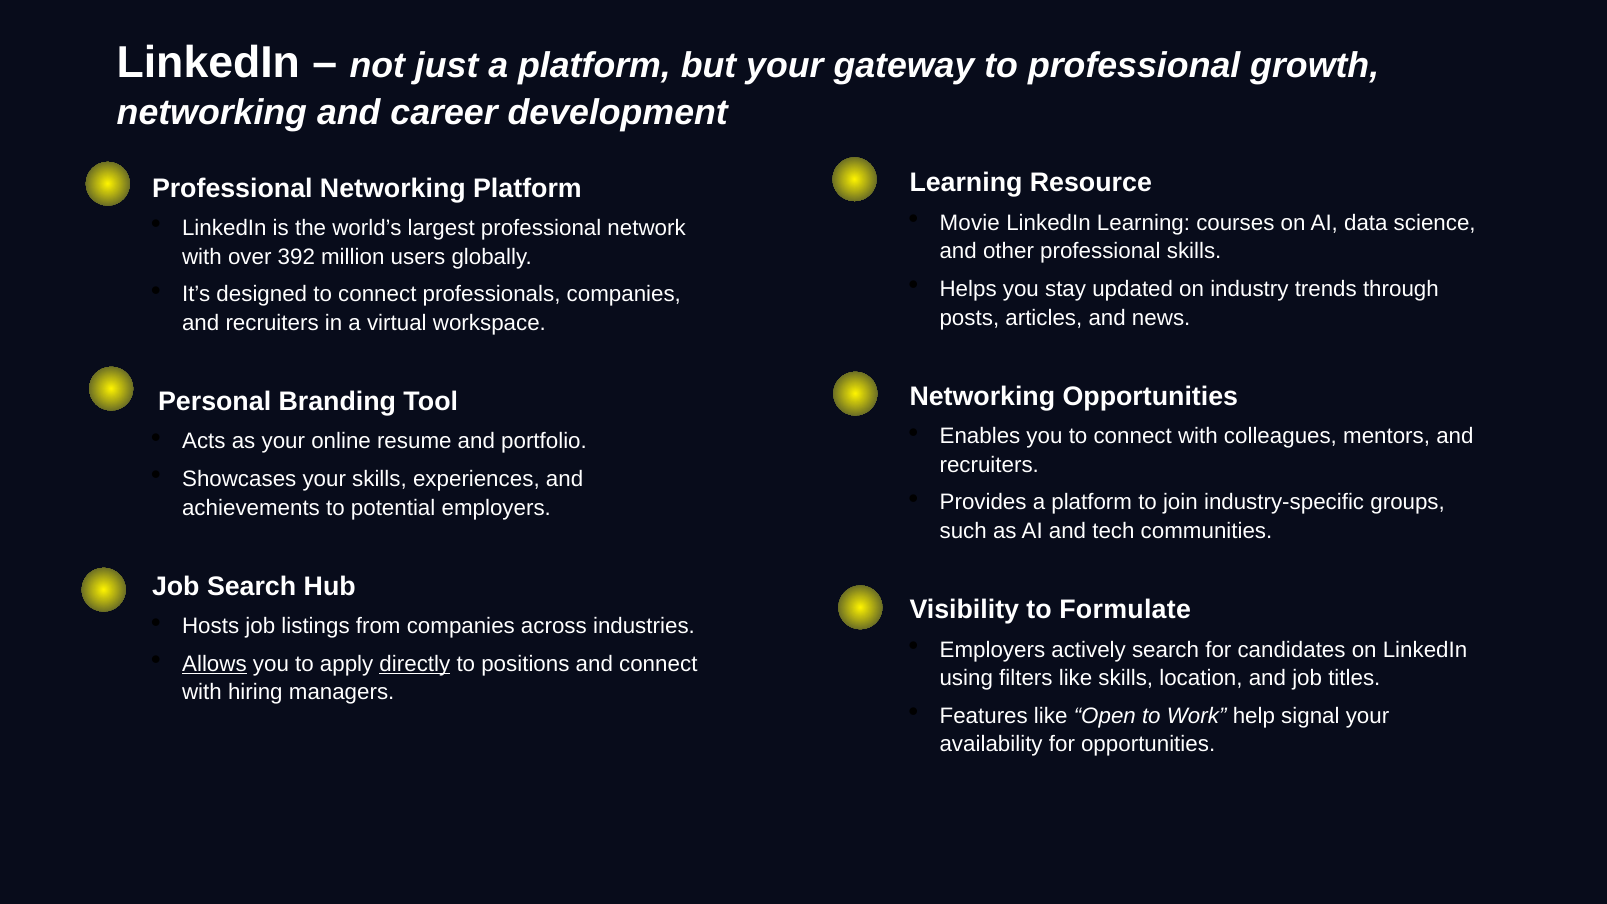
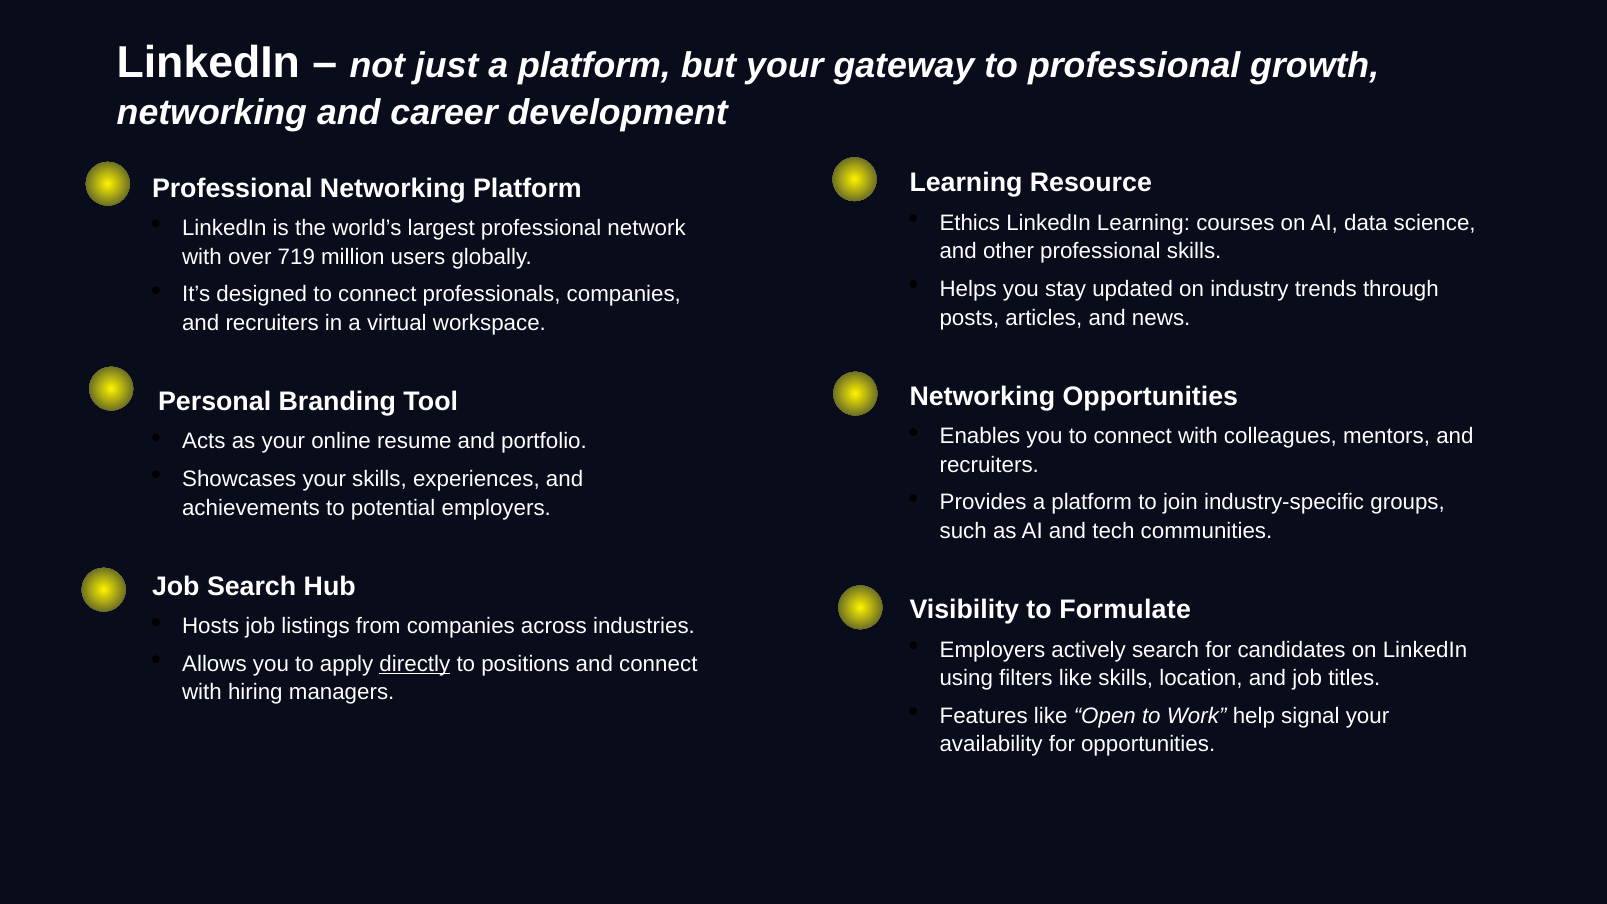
Movie: Movie -> Ethics (970, 223)
392: 392 -> 719 (296, 257)
Allows underline: present -> none (214, 664)
